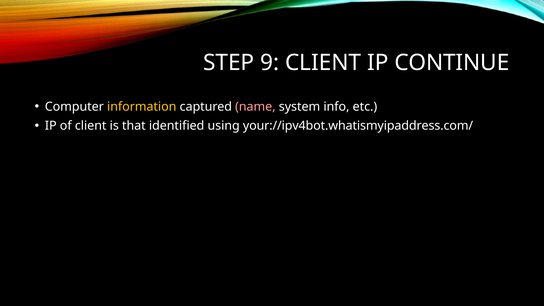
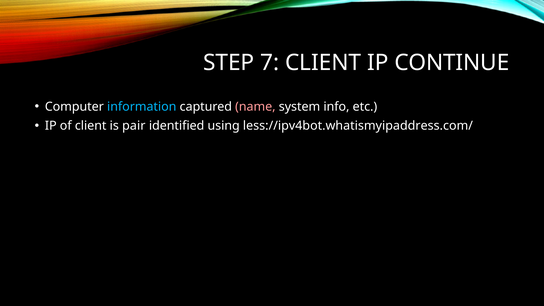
9: 9 -> 7 (270, 63)
information colour: yellow -> light blue (142, 107)
that: that -> pair (134, 126)
your://ipv4bot.whatismyipaddress.com/: your://ipv4bot.whatismyipaddress.com/ -> less://ipv4bot.whatismyipaddress.com/ (358, 126)
